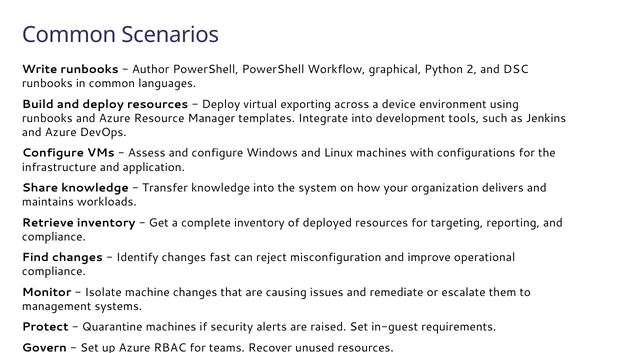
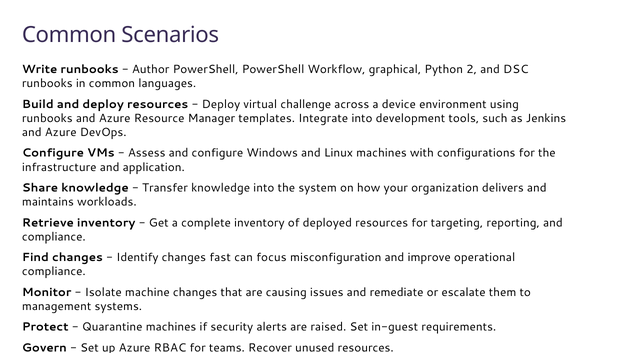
exporting: exporting -> challenge (306, 104)
reject: reject -> focus (271, 257)
